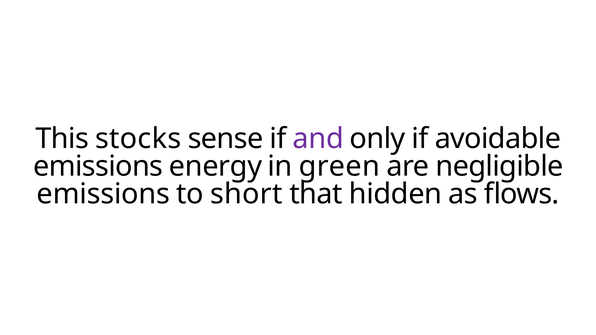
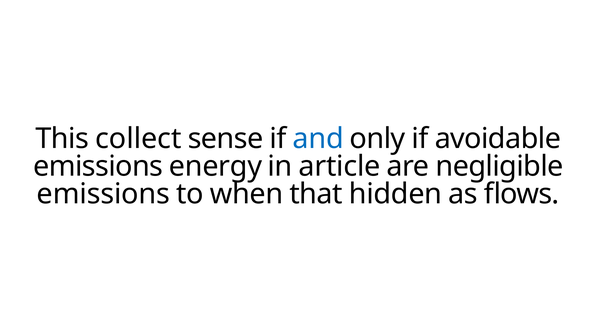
stocks: stocks -> collect (138, 139)
and colour: purple -> blue (318, 139)
green: green -> article (340, 166)
short: short -> when (247, 194)
